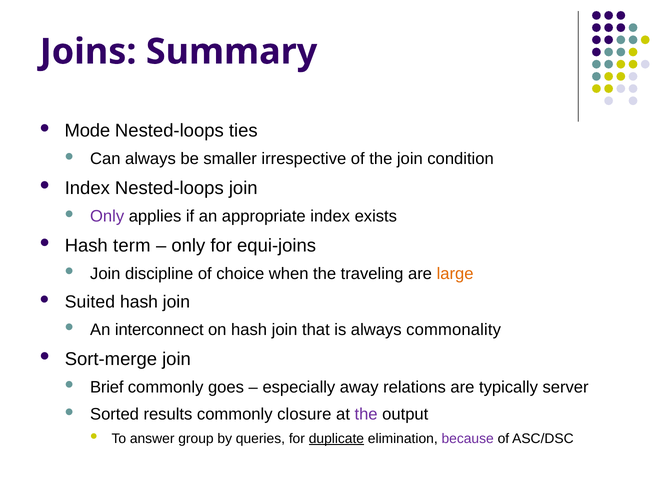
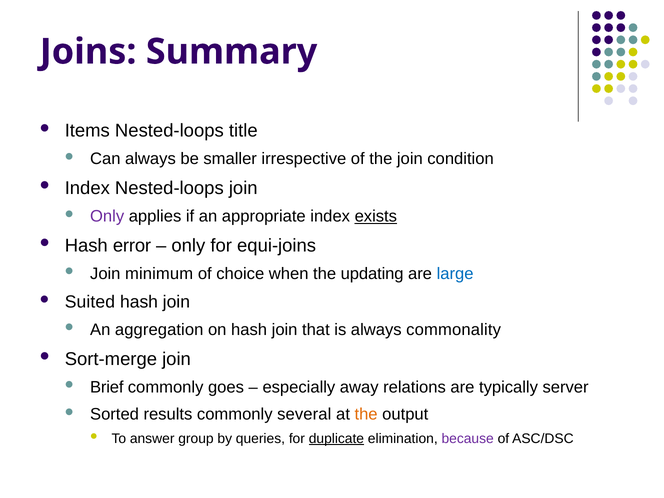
Mode: Mode -> Items (87, 131)
ties: ties -> title (243, 131)
exists underline: none -> present (376, 216)
term: term -> error (132, 246)
discipline: discipline -> minimum (159, 274)
traveling: traveling -> updating (372, 274)
large colour: orange -> blue (455, 274)
interconnect: interconnect -> aggregation (159, 330)
closure: closure -> several (304, 414)
the colour: purple -> orange (366, 414)
